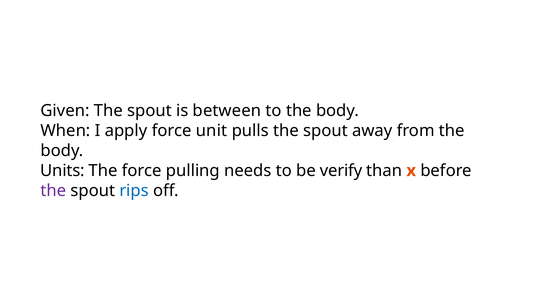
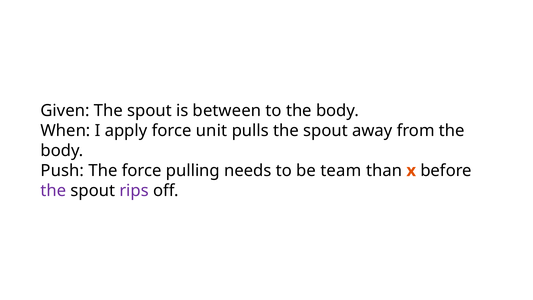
Units: Units -> Push (62, 171)
verify: verify -> team (341, 171)
rips colour: blue -> purple (134, 191)
